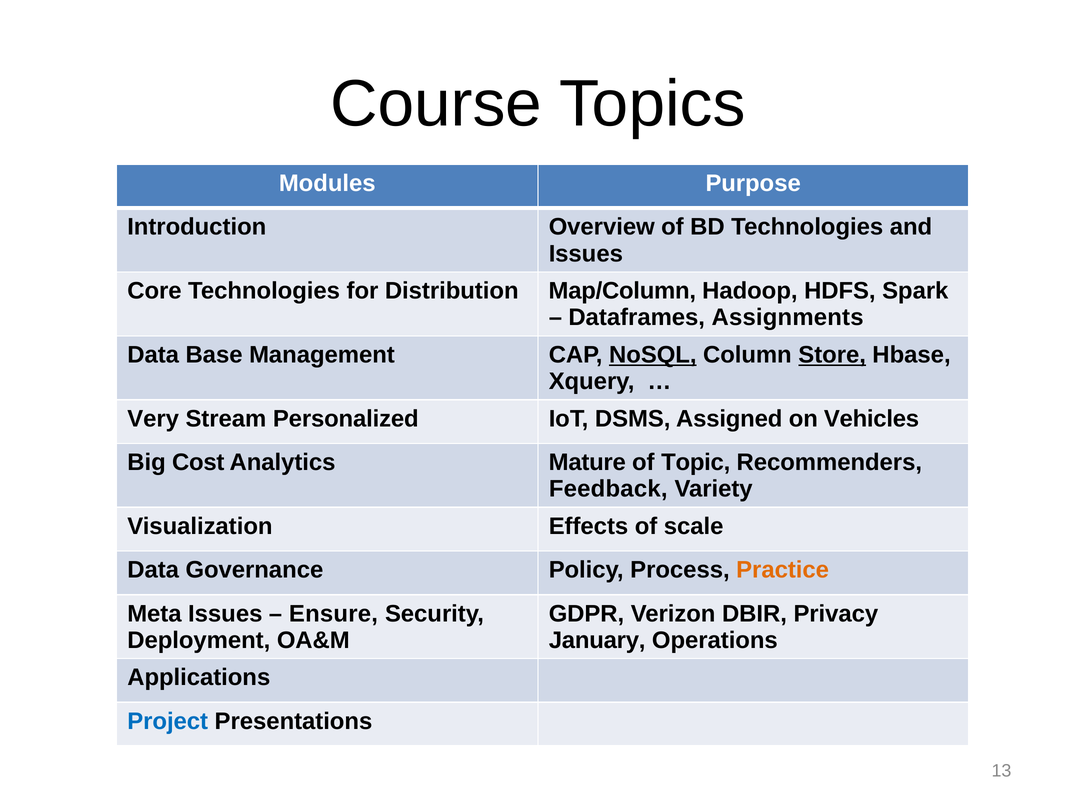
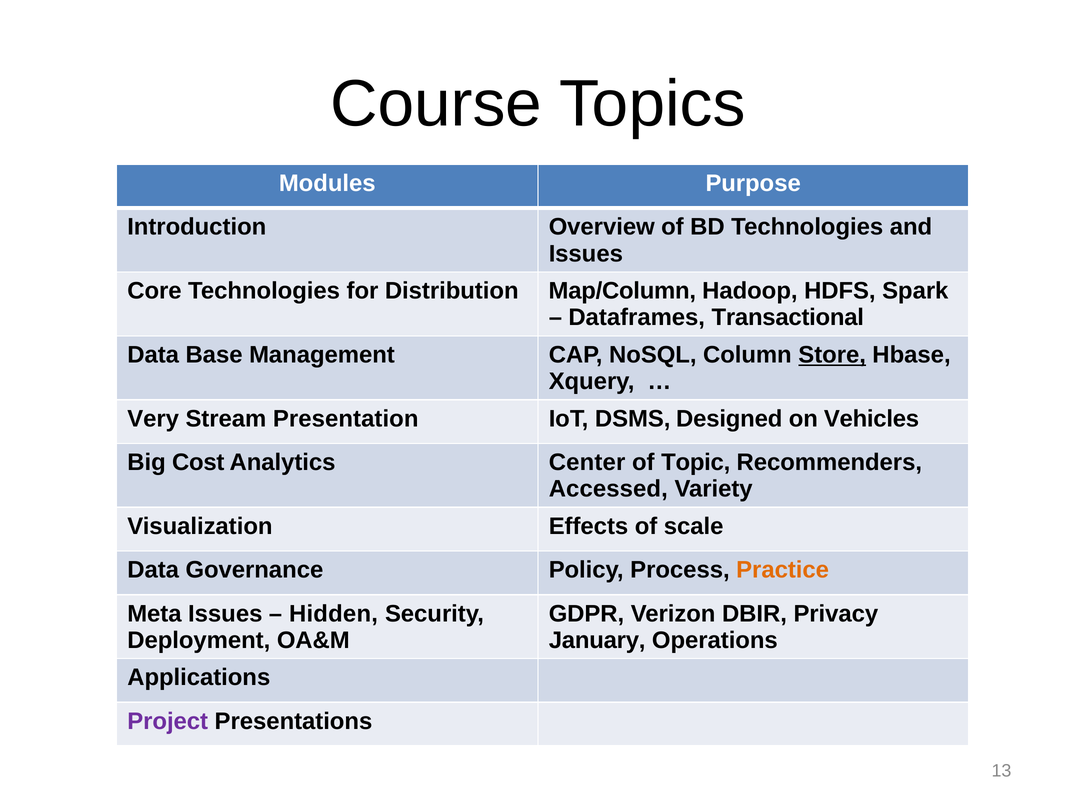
Assignments: Assignments -> Transactional (788, 318)
NoSQL underline: present -> none (653, 355)
Personalized: Personalized -> Presentation (346, 419)
Assigned: Assigned -> Designed (729, 419)
Mature: Mature -> Center (587, 462)
Feedback: Feedback -> Accessed (608, 489)
Ensure: Ensure -> Hidden (333, 614)
Project colour: blue -> purple (168, 721)
